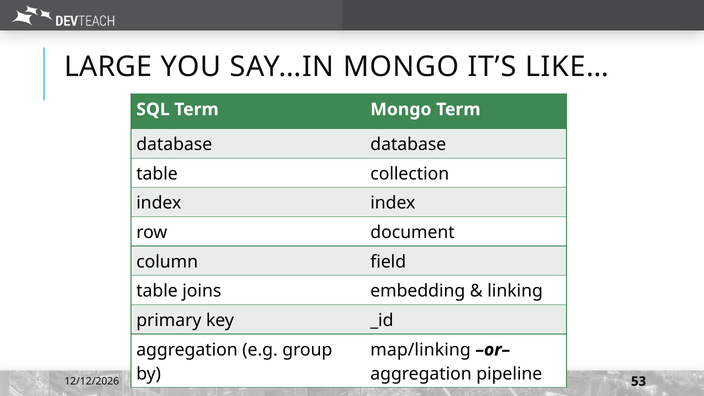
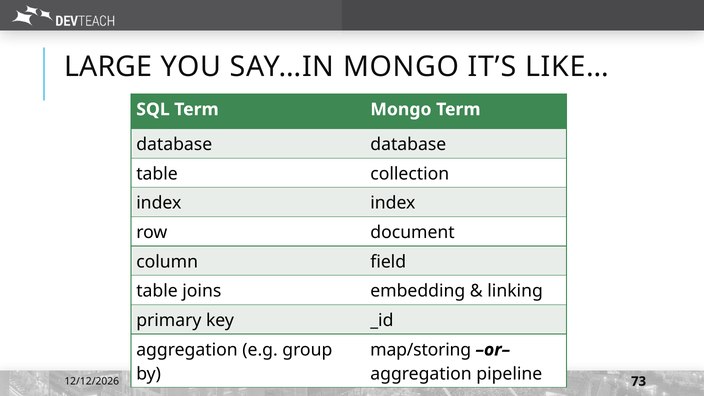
map/linking: map/linking -> map/storing (421, 350)
53: 53 -> 73 (639, 381)
